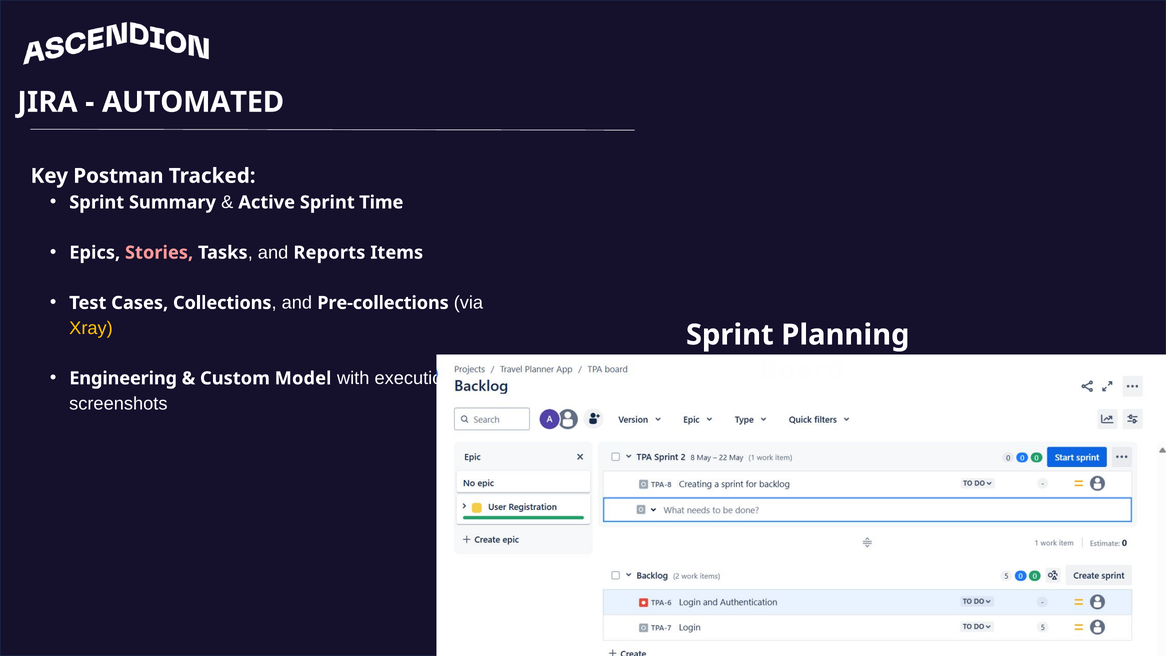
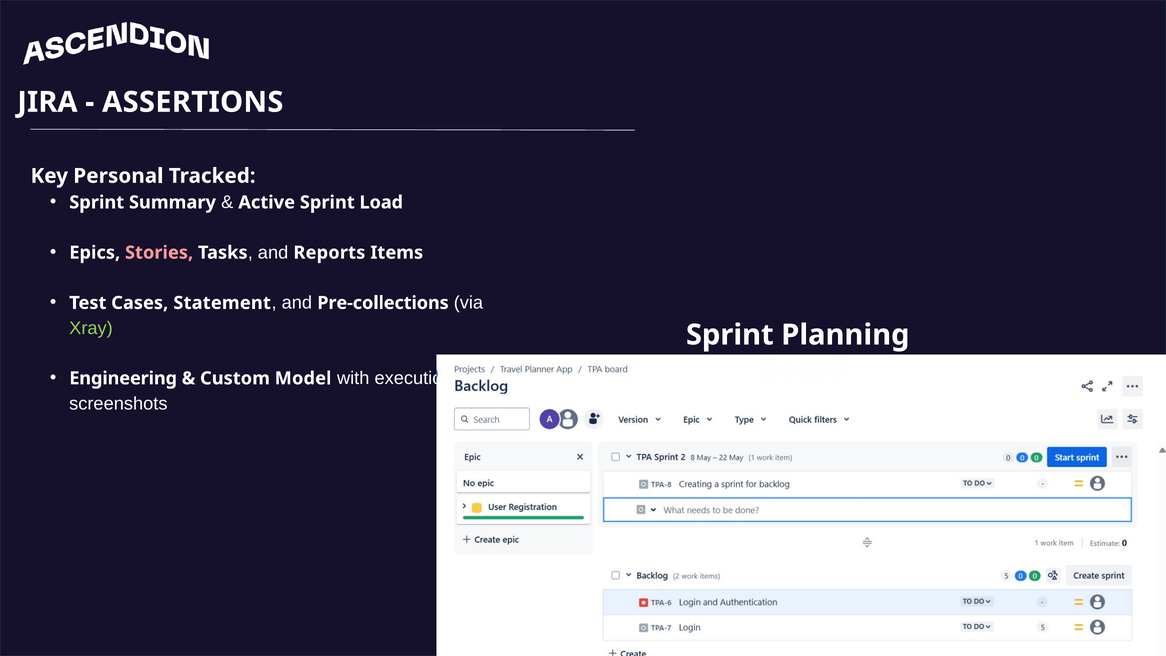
AUTOMATED: AUTOMATED -> ASSERTIONS (193, 102)
Postman: Postman -> Personal (118, 176)
Time: Time -> Load (381, 202)
Collections: Collections -> Statement (222, 303)
Xray colour: yellow -> light green (91, 328)
